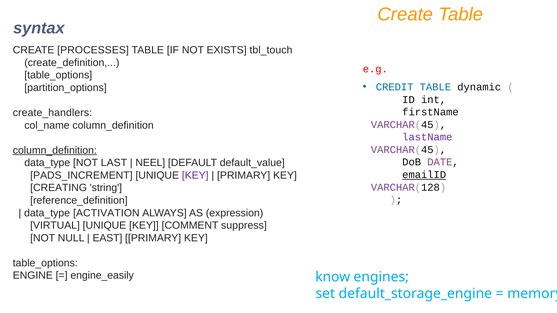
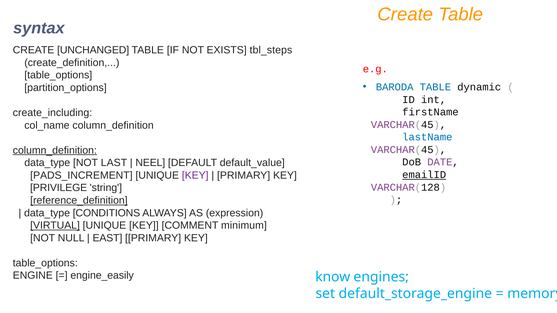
PROCESSES: PROCESSES -> UNCHANGED (93, 50)
tbl_touch: tbl_touch -> tbl_steps (271, 50)
CREDIT: CREDIT -> BARODA (395, 87)
create_handlers: create_handlers -> create_including (52, 113)
lastName colour: purple -> blue (427, 137)
CREATING: CREATING -> PRIVILEGE (59, 188)
reference_definition underline: none -> present (79, 201)
ACTIVATION: ACTIVATION -> CONDITIONS (106, 213)
VIRTUAL underline: none -> present (55, 226)
suppress: suppress -> minimum (244, 226)
